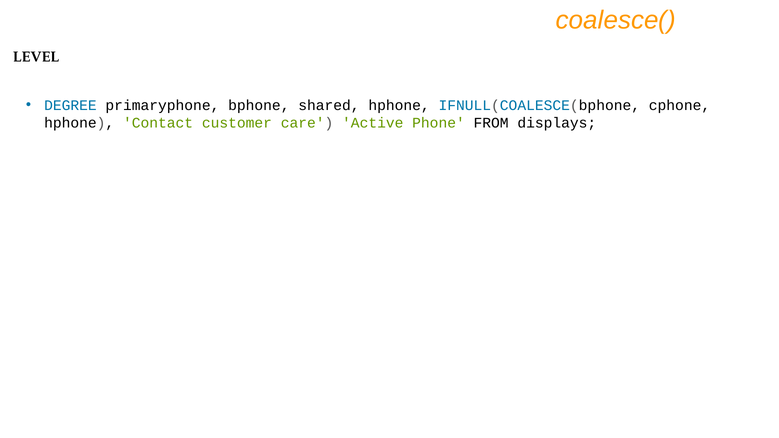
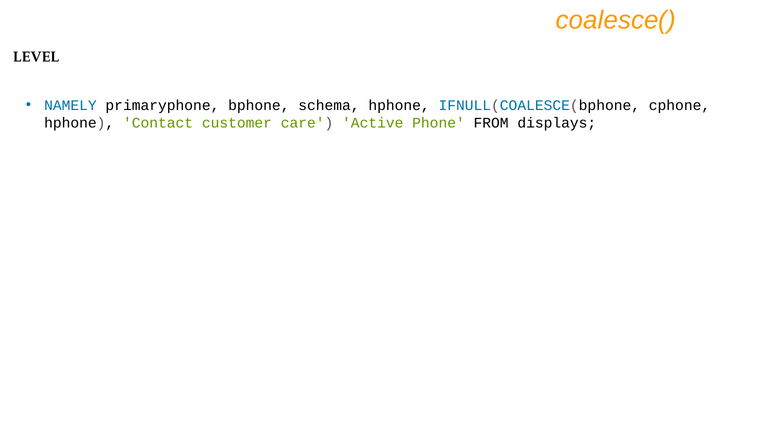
DEGREE: DEGREE -> NAMELY (70, 105)
shared: shared -> schema (329, 105)
